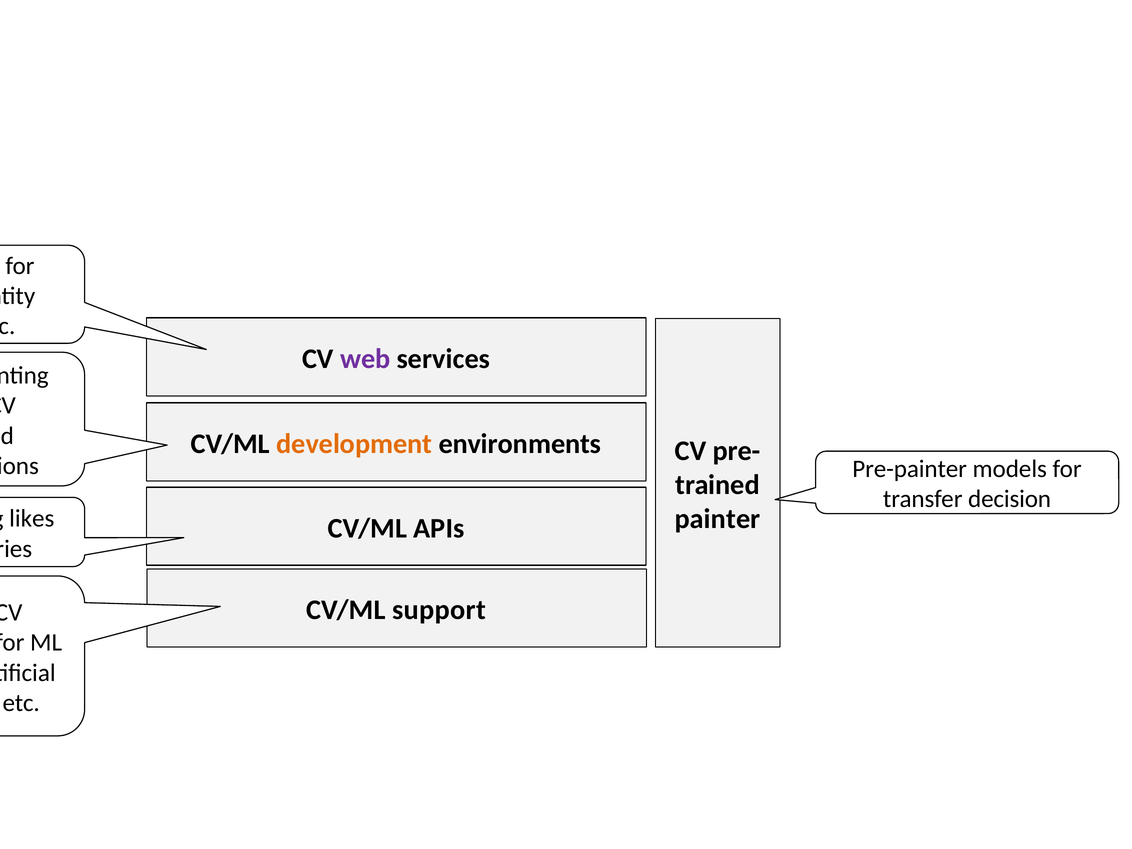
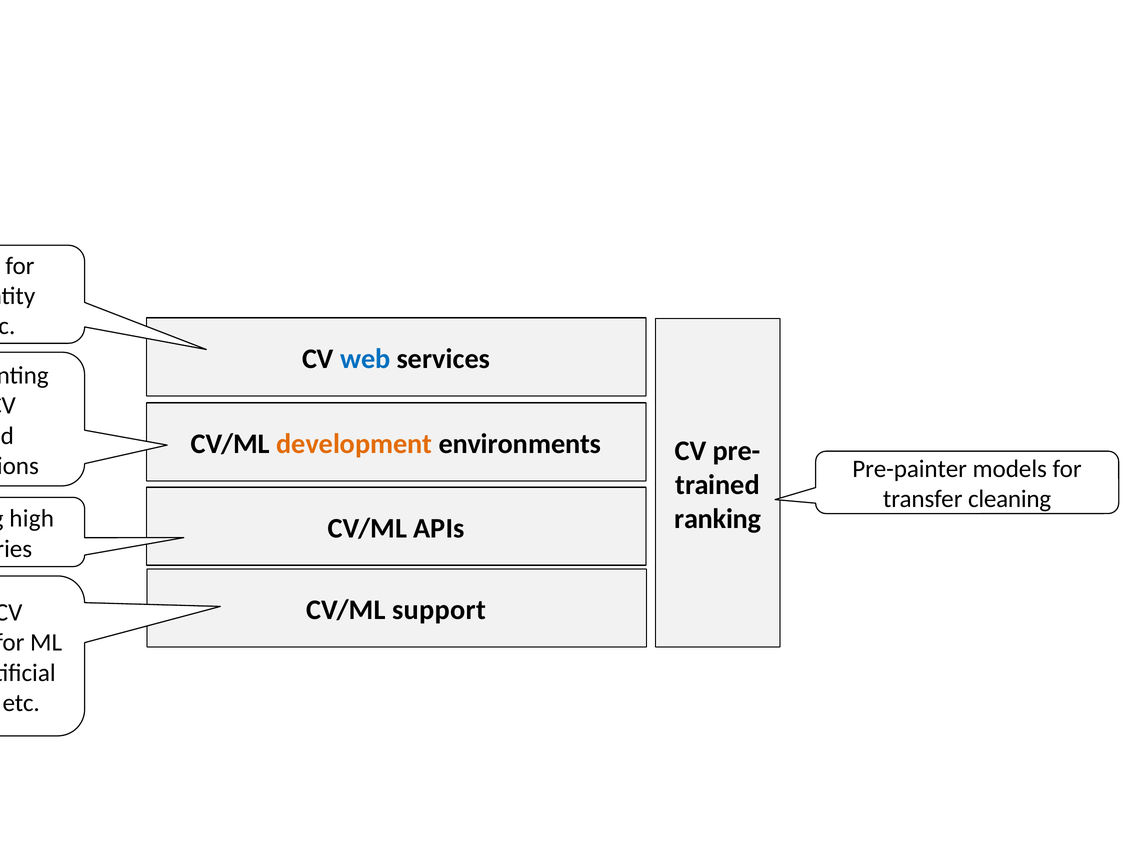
web colour: purple -> blue (365, 359)
decision: decision -> cleaning (1010, 499)
painter: painter -> ranking (718, 519)
likes: likes -> high (32, 519)
